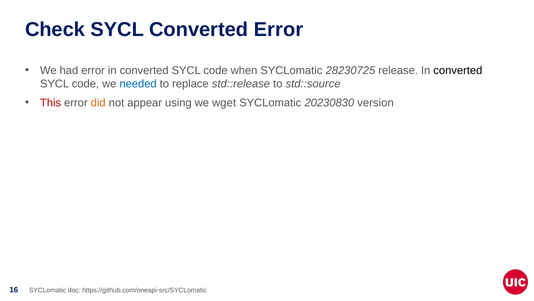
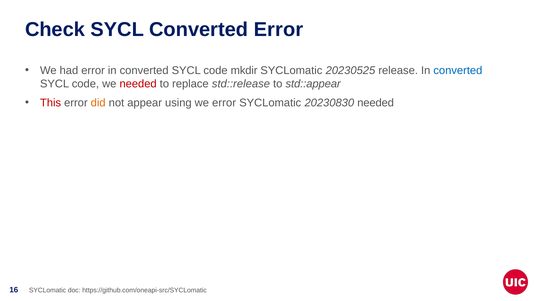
when: when -> mkdir (244, 70)
28230725: 28230725 -> 20230525 (350, 70)
converted colour: black -> blue (458, 70)
needed colour: blue -> red (138, 84)
std::source: std::source -> std::appear (313, 84)
we wget: wget -> error (224, 103)
20230830 version: version -> needed (376, 103)
